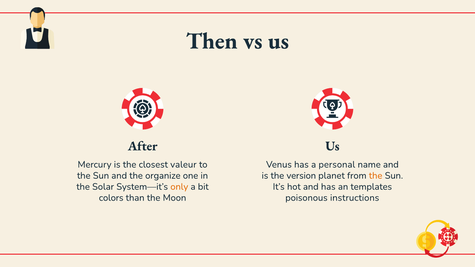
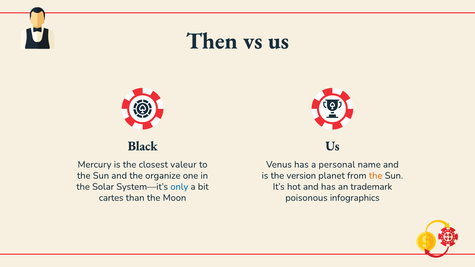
After: After -> Black (143, 146)
only colour: orange -> blue (179, 187)
templates: templates -> trademark (371, 187)
colors: colors -> cartes (111, 198)
instructions: instructions -> infographics (355, 198)
